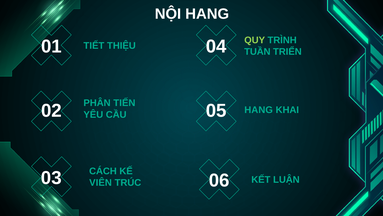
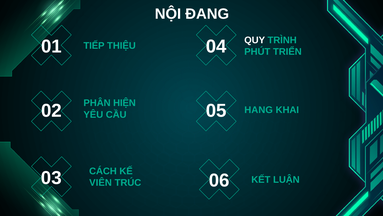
NỘI HANG: HANG -> ĐANG (207, 14)
TIẾT: TIẾT -> TIẾP (94, 46)
QUY colour: light green -> white (255, 40)
TUẦN: TUẦN -> PHÚT (257, 52)
TIẾN: TIẾN -> HIỆN (124, 103)
